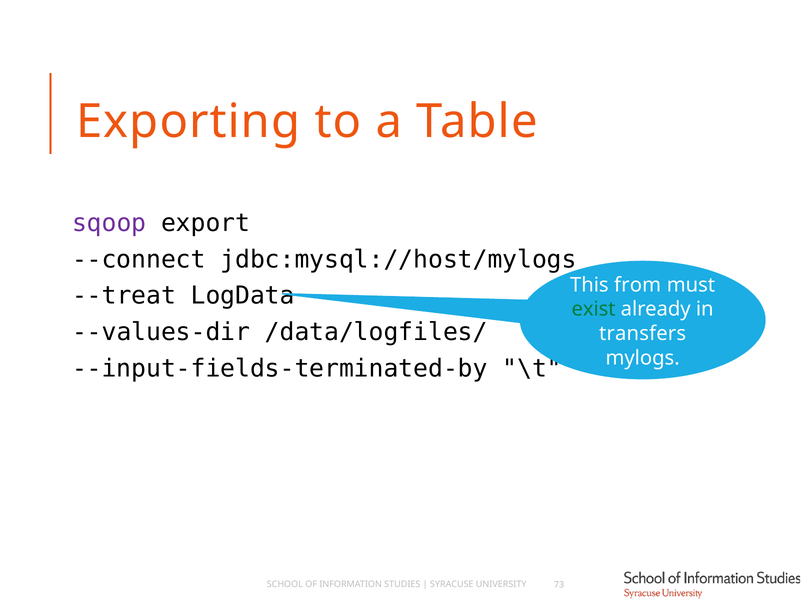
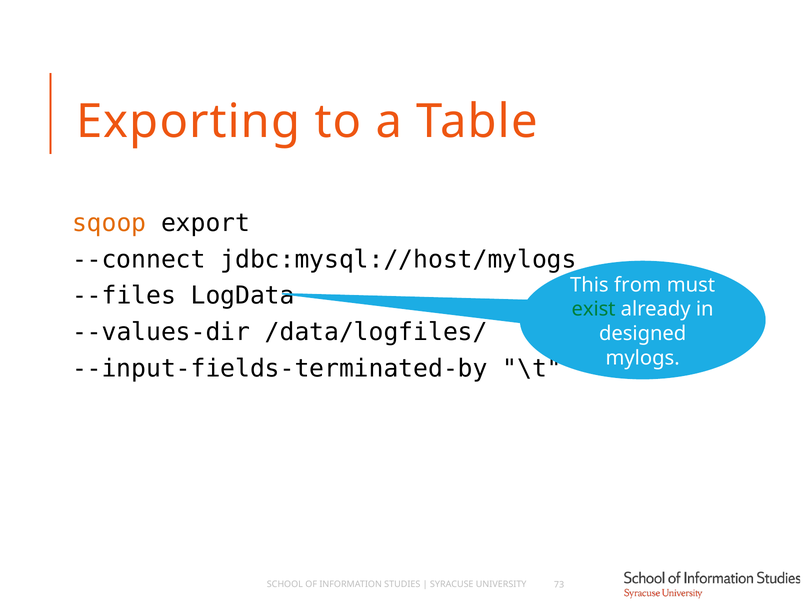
sqoop colour: purple -> orange (109, 223)
--treat: --treat -> --files (124, 296)
transfers: transfers -> designed (643, 333)
